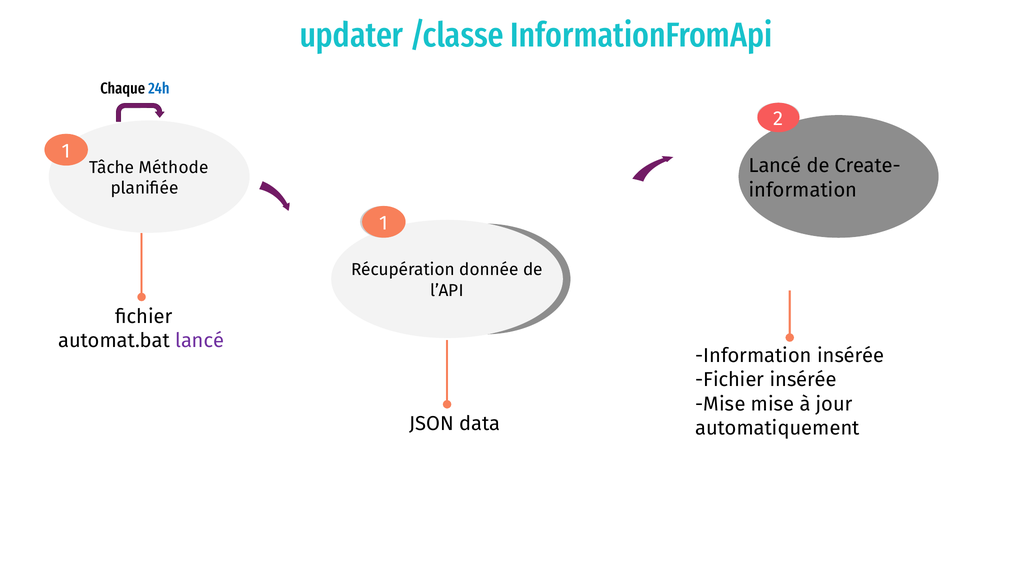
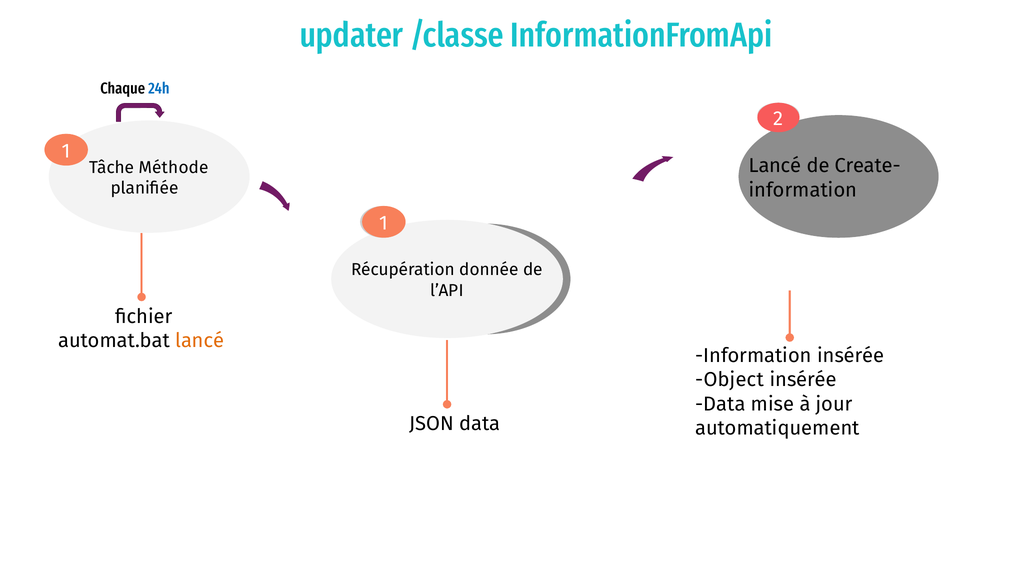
lancé colour: purple -> orange (200, 341)
Fichier: Fichier -> Object (730, 380)
Mise: Mise -> Data (720, 404)
